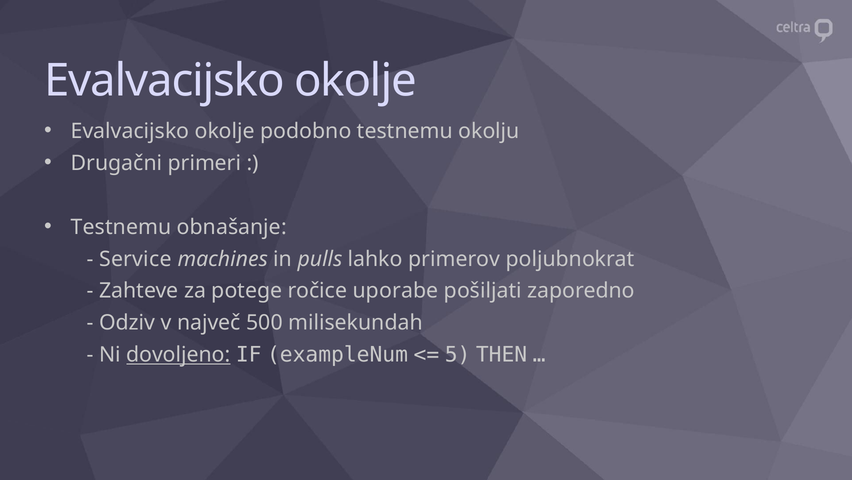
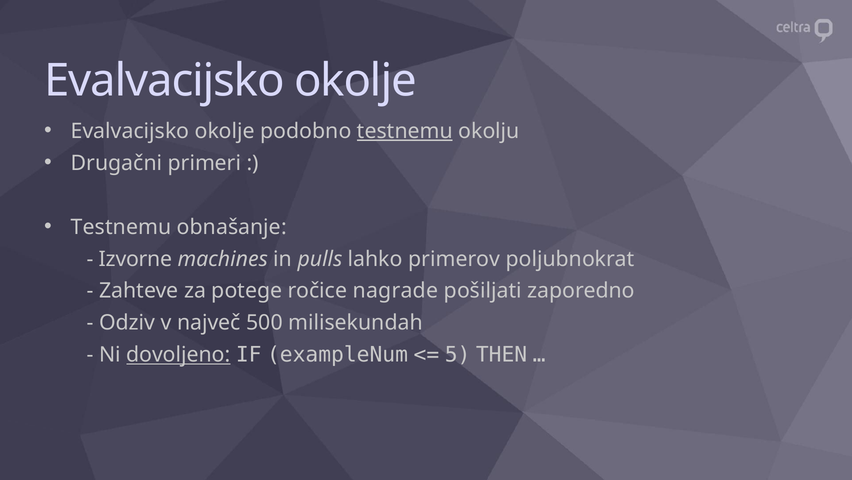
testnemu underline: none -> present (405, 131)
Service: Service -> Izvorne (136, 259)
uporabe: uporabe -> nagrade (395, 291)
